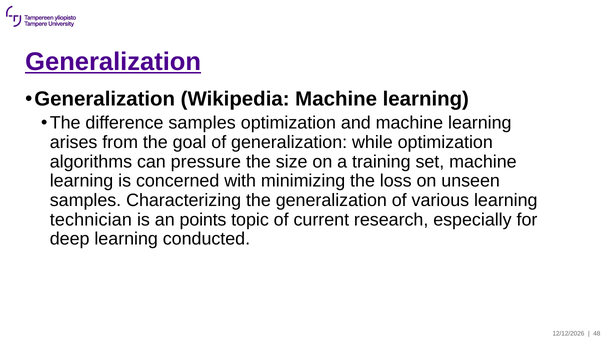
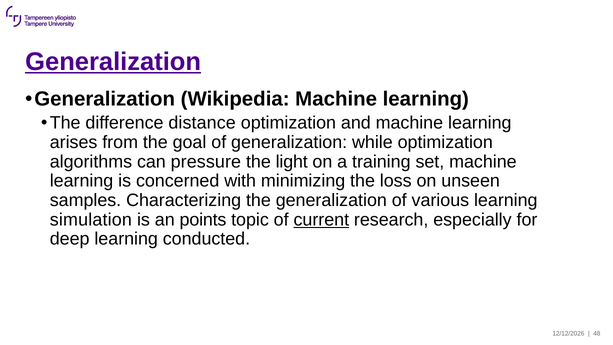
difference samples: samples -> distance (202, 123)
size: size -> light (292, 162)
technician: technician -> simulation (91, 220)
current underline: none -> present (321, 220)
